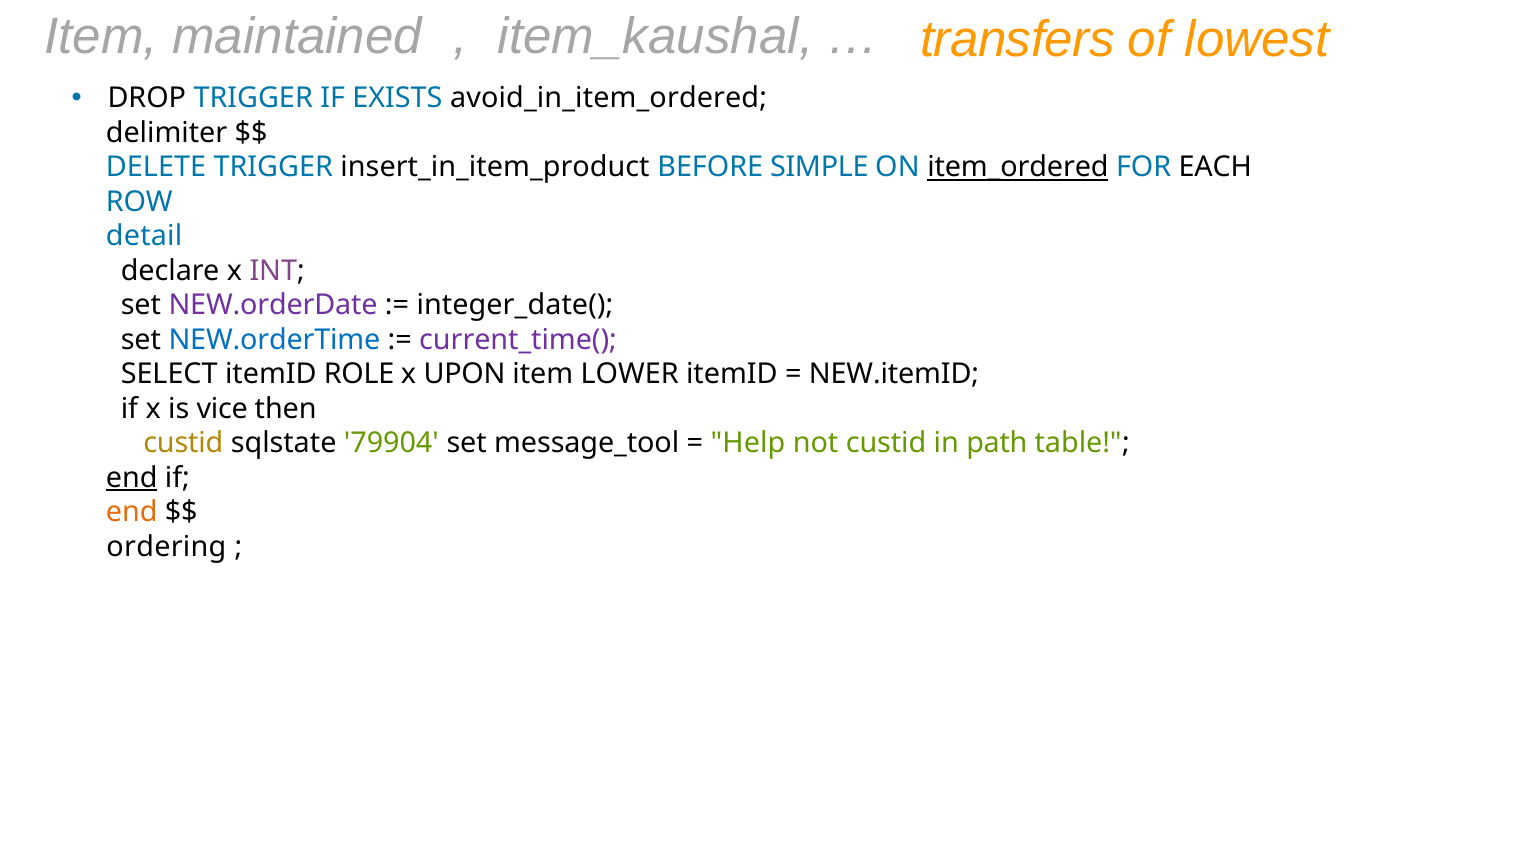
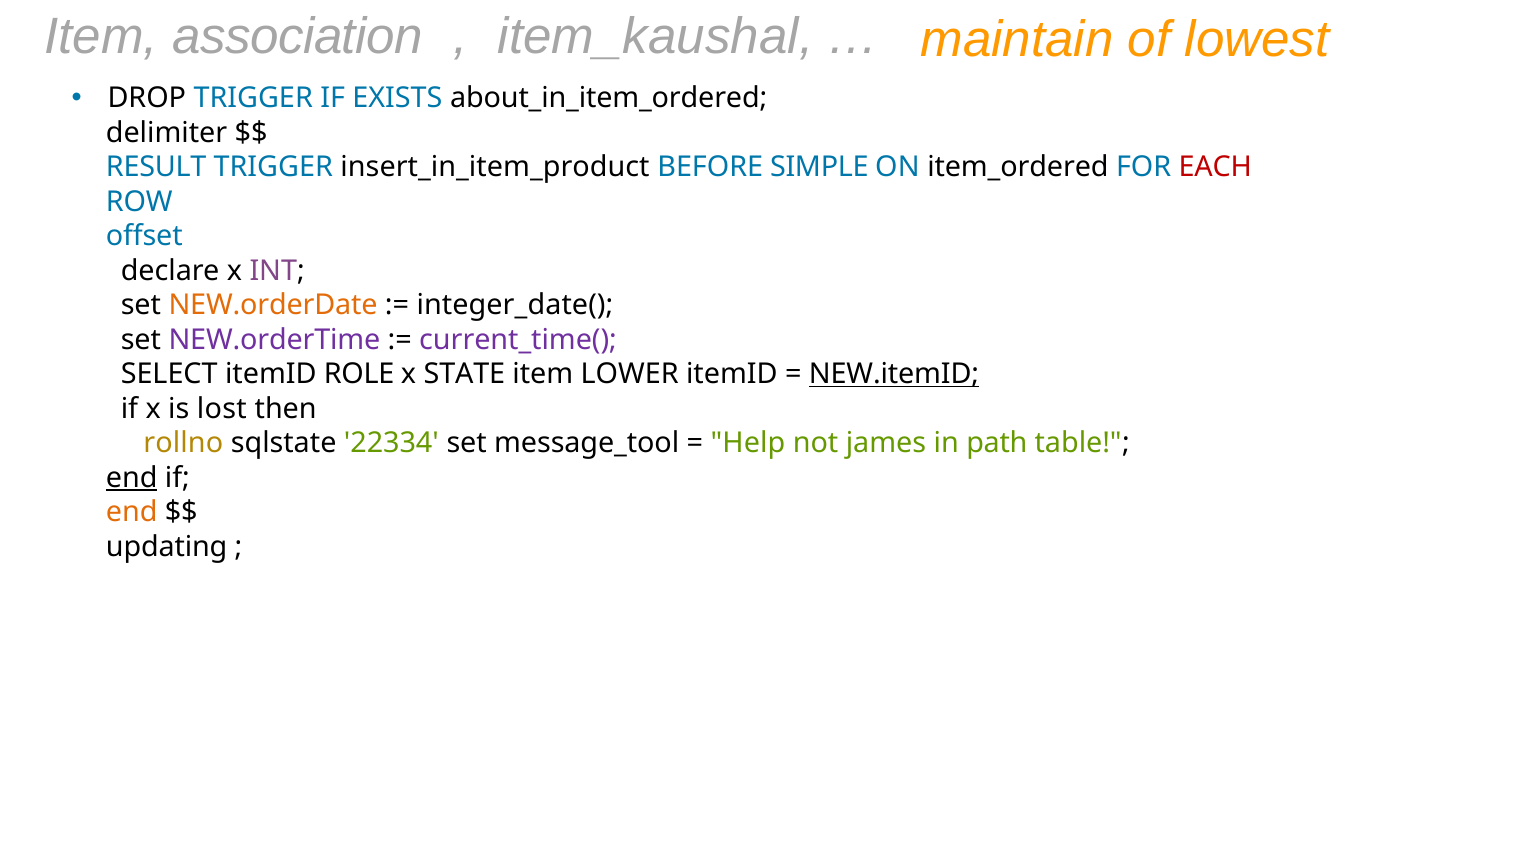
maintained: maintained -> association (297, 36)
transfers: transfers -> maintain (1017, 40)
avoid_in_item_ordered: avoid_in_item_ordered -> about_in_item_ordered (609, 98)
DELETE: DELETE -> RESULT (156, 167)
item_ordered underline: present -> none (1018, 167)
EACH colour: black -> red (1215, 167)
detail: detail -> offset (144, 236)
NEW.orderDate colour: purple -> orange (273, 305)
NEW.orderTime colour: blue -> purple (274, 340)
UPON: UPON -> STATE (464, 374)
NEW.itemID underline: none -> present (894, 374)
vice: vice -> lost (222, 409)
custid: custid -> rollno (183, 443)
79904: 79904 -> 22334 (391, 443)
not custid: custid -> james (886, 443)
ordering: ordering -> updating (167, 547)
